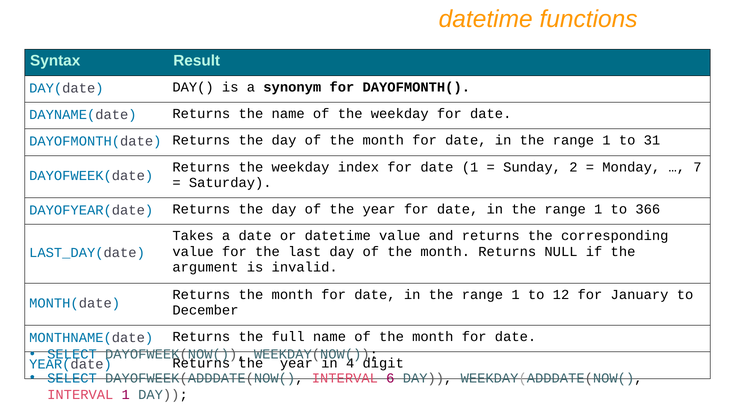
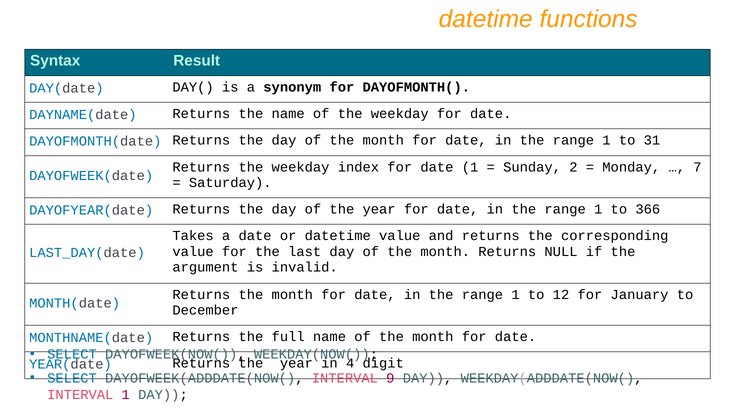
6: 6 -> 9 (390, 378)
